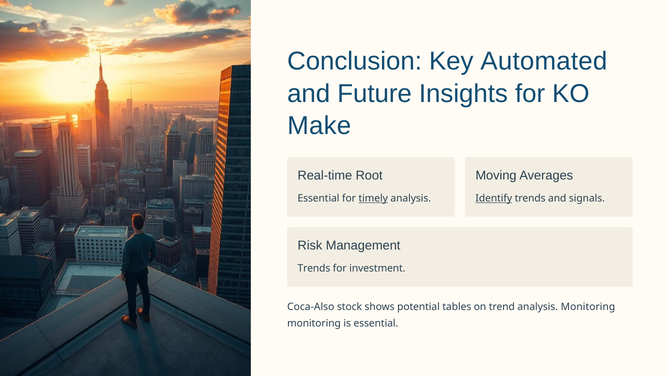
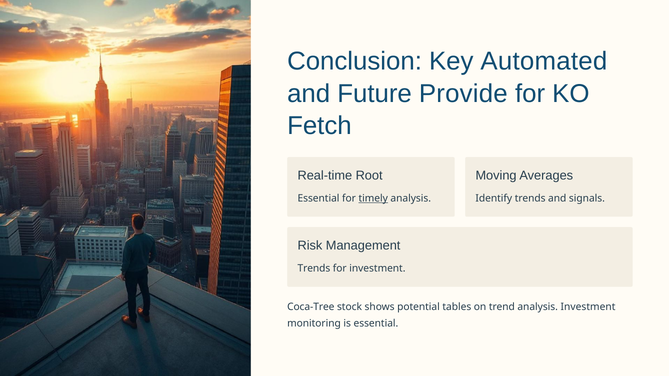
Insights: Insights -> Provide (463, 94)
Make: Make -> Fetch (319, 126)
Identify underline: present -> none (494, 199)
Coca-Also: Coca-Also -> Coca-Tree (311, 307)
analysis Monitoring: Monitoring -> Investment (588, 307)
